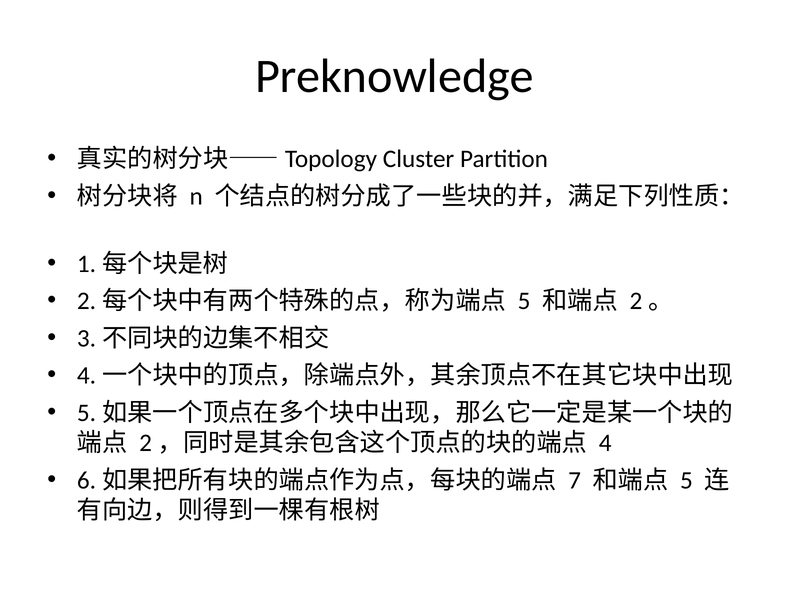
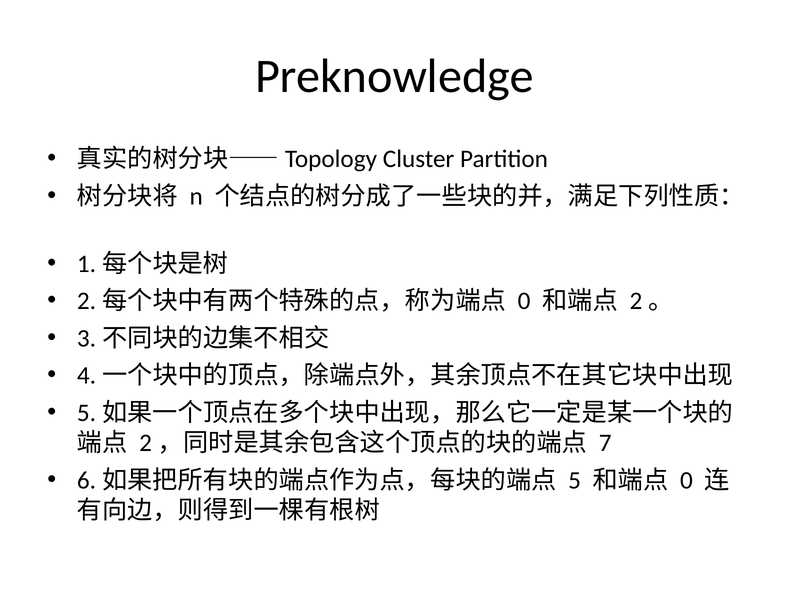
5: 5 -> 0 (524, 301)
4: 4 -> 7 (605, 443)
7: 7 -> 5 (575, 480)
5: 5 -> 0 (686, 480)
